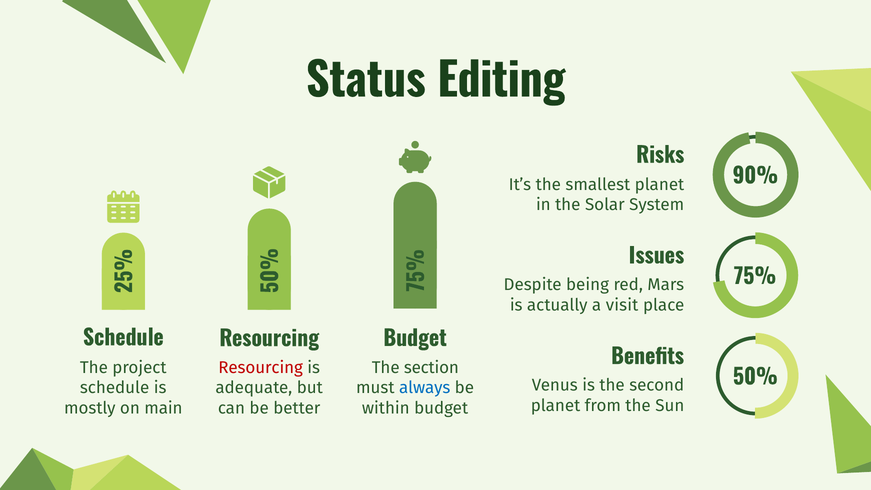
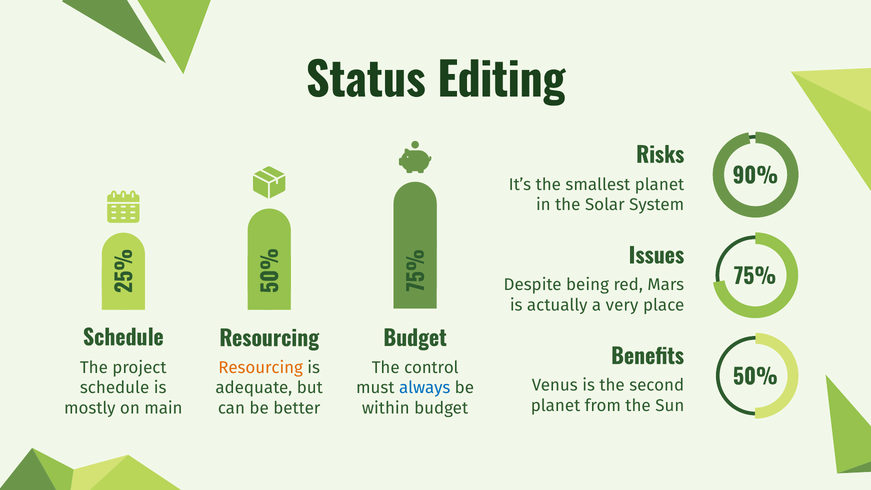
visit: visit -> very (622, 305)
Resourcing colour: red -> orange (261, 368)
section: section -> control (431, 368)
